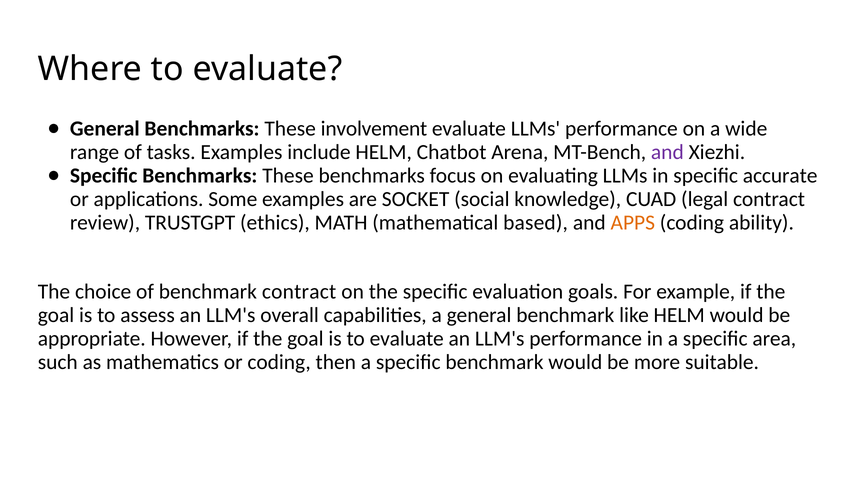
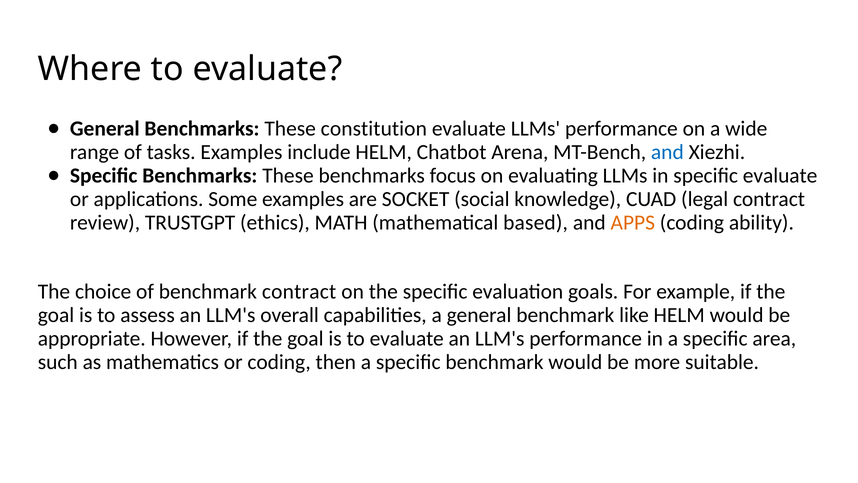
involvement: involvement -> constitution (374, 128)
and colour: purple -> blue (667, 152)
specific accurate: accurate -> evaluate (780, 176)
